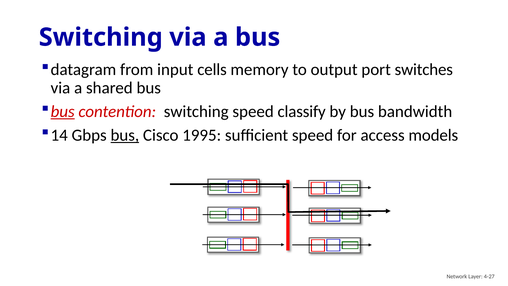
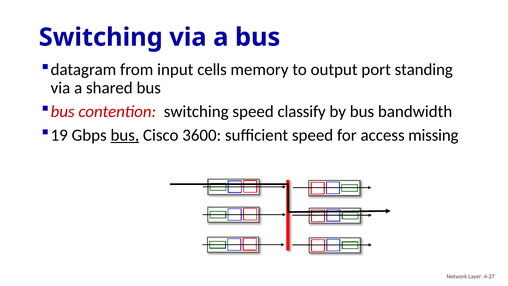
switches: switches -> standing (424, 70)
bus underline: present -> none (63, 111)
14: 14 -> 19 (59, 135)
1995: 1995 -> 3600 (202, 135)
models: models -> missing (433, 135)
